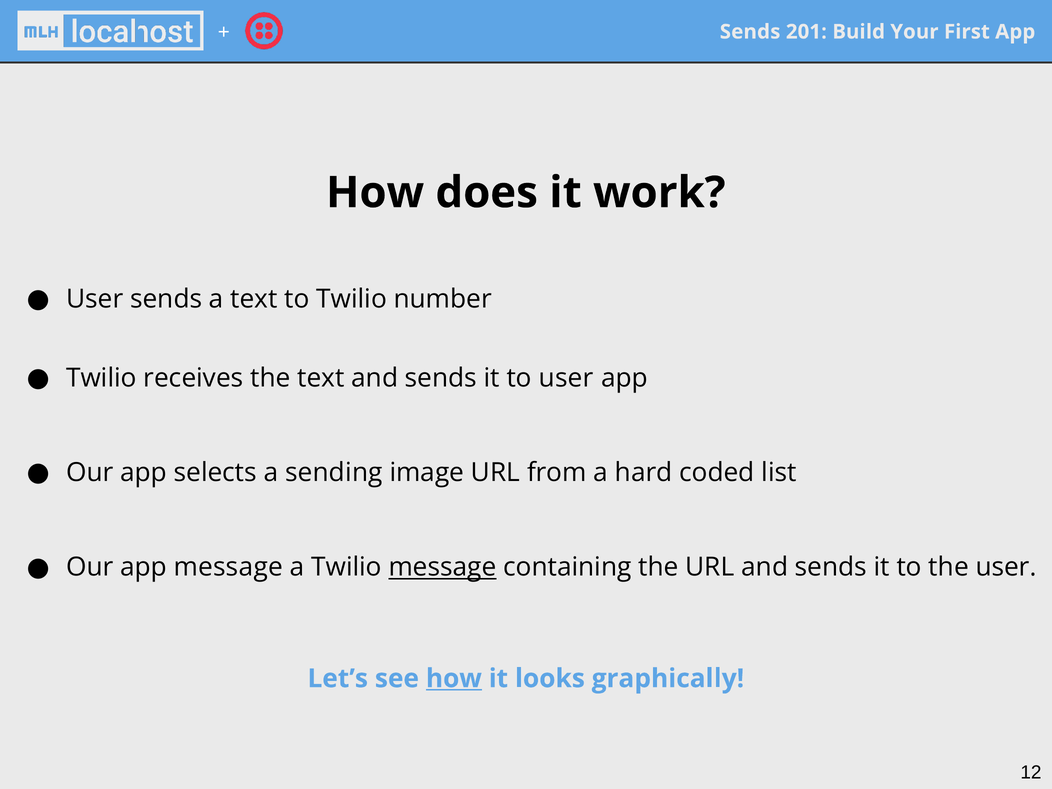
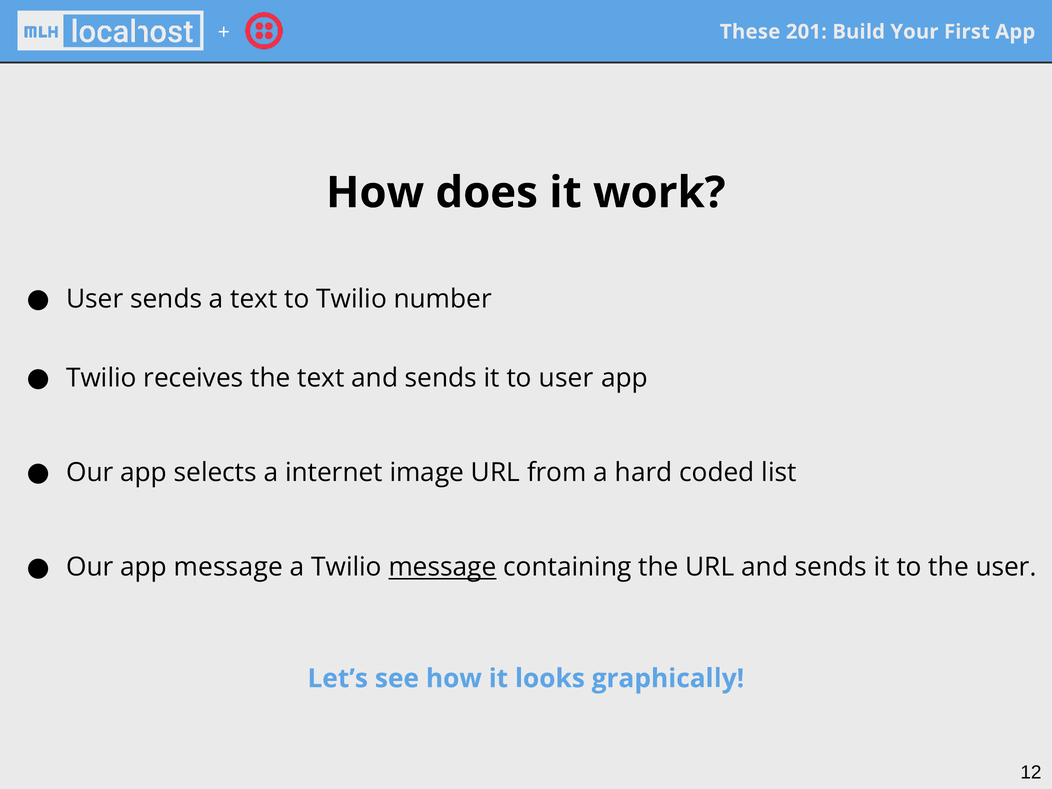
Sends: Sends -> These (750, 32)
sending: sending -> internet (334, 473)
how underline: present -> none (454, 679)
